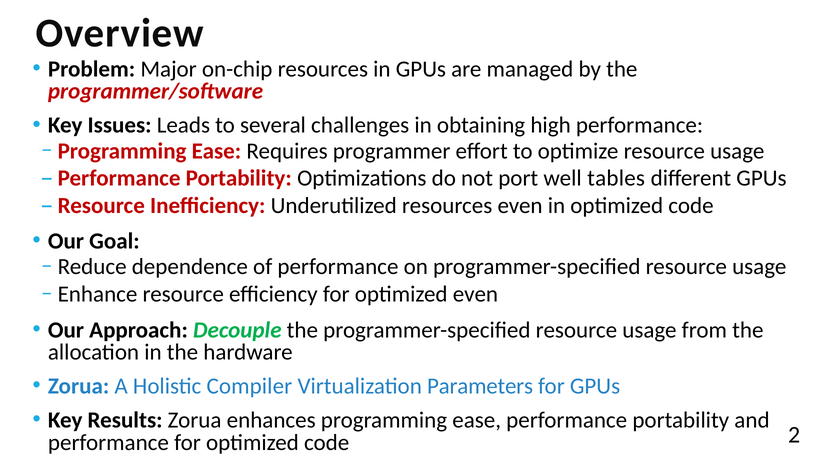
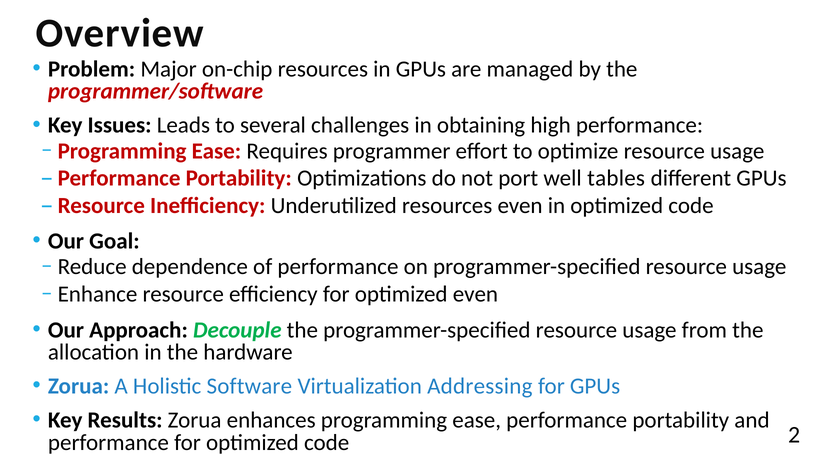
Compiler: Compiler -> Software (249, 386)
Parameters: Parameters -> Addressing (480, 386)
